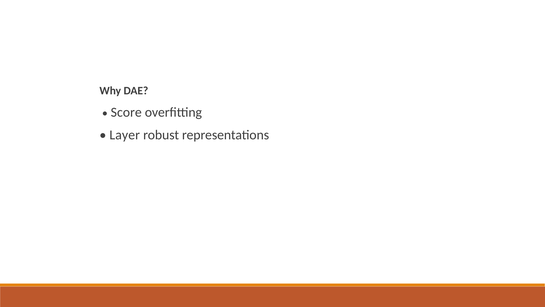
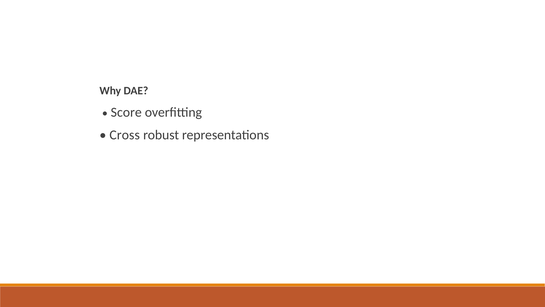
Layer: Layer -> Cross (125, 135)
